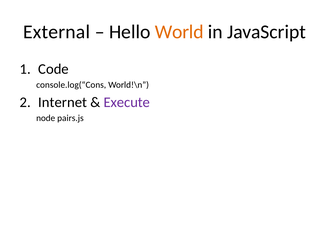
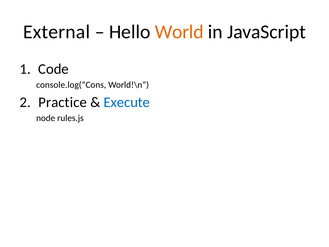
Internet: Internet -> Practice (63, 102)
Execute colour: purple -> blue (127, 102)
pairs.js: pairs.js -> rules.js (70, 118)
